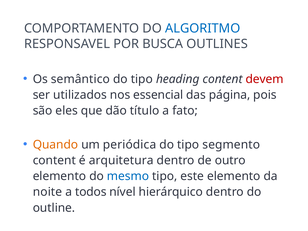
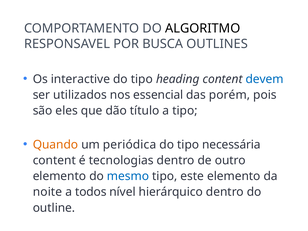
ALGORITMO colour: blue -> black (203, 28)
semântico: semântico -> interactive (80, 79)
devem colour: red -> blue (265, 79)
página: página -> porém (230, 95)
a fato: fato -> tipo (185, 111)
segmento: segmento -> necessária (231, 145)
arquitetura: arquitetura -> tecnologias (121, 160)
